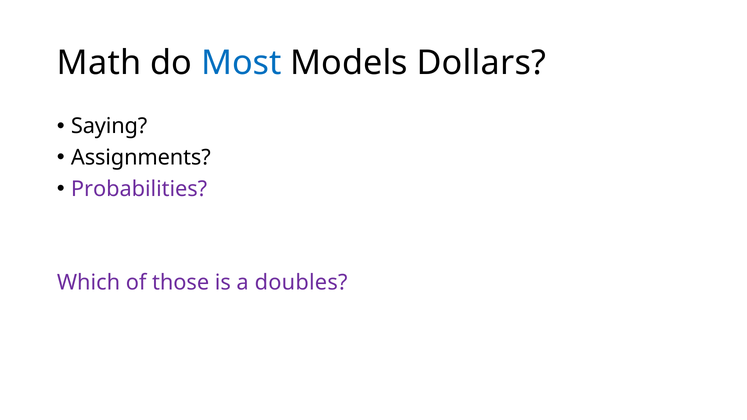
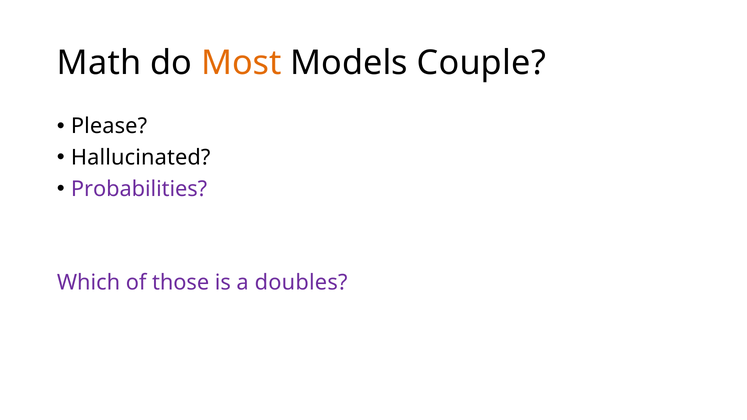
Most colour: blue -> orange (241, 63)
Dollars: Dollars -> Couple (481, 63)
Saying: Saying -> Please (109, 126)
Assignments: Assignments -> Hallucinated (141, 158)
